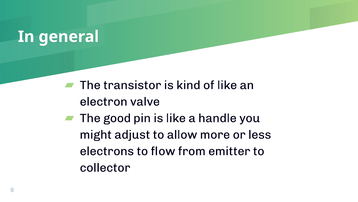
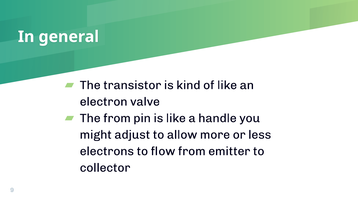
The good: good -> from (117, 118)
